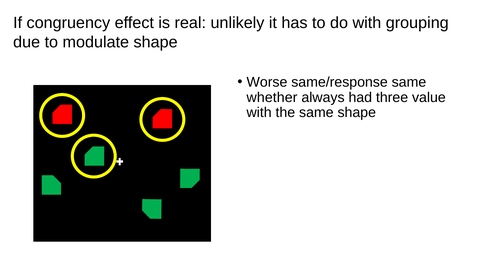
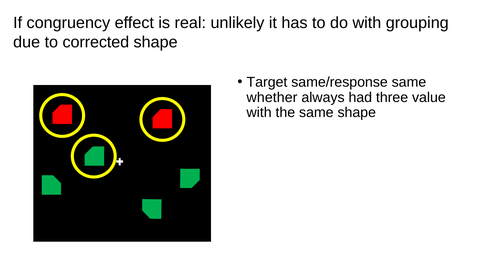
modulate: modulate -> corrected (96, 42)
Worse: Worse -> Target (267, 82)
